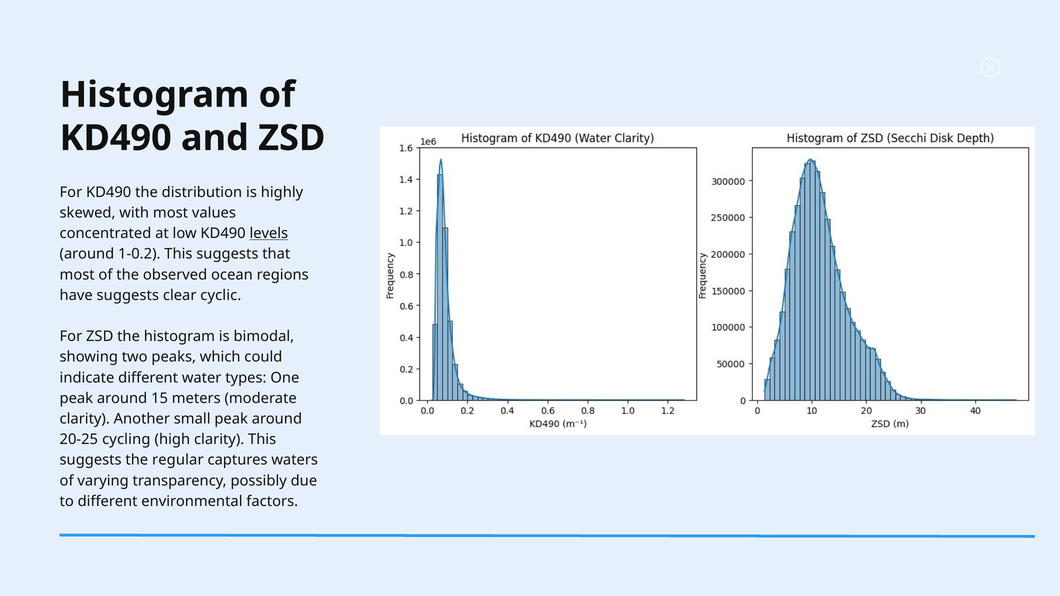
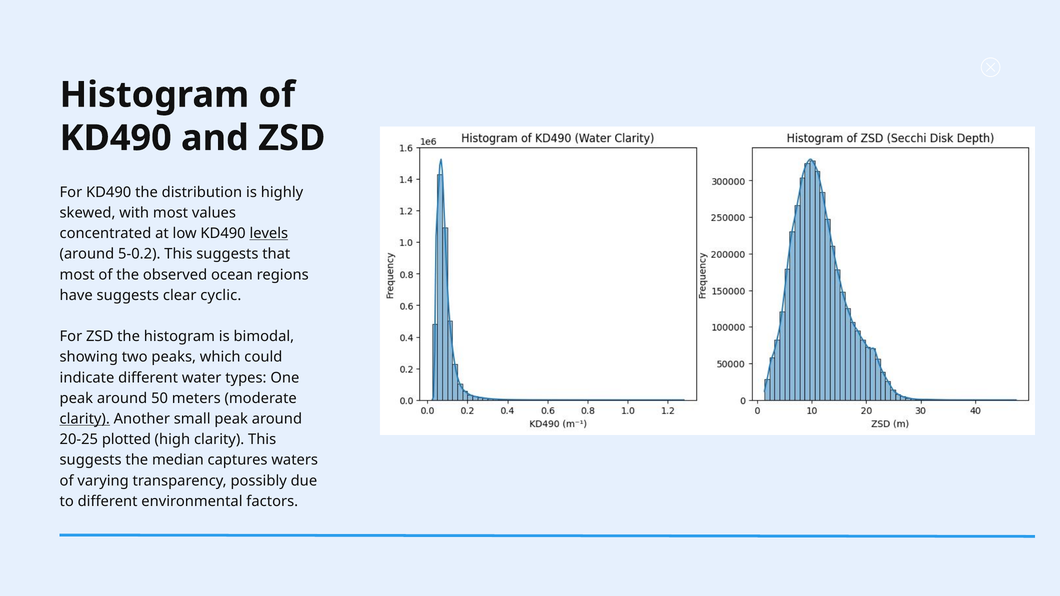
1-0.2: 1-0.2 -> 5-0.2 (139, 254)
15: 15 -> 50 (160, 398)
clarity underline: none -> present (85, 419)
cycling: cycling -> plotted (126, 440)
regular: regular -> median (178, 460)
